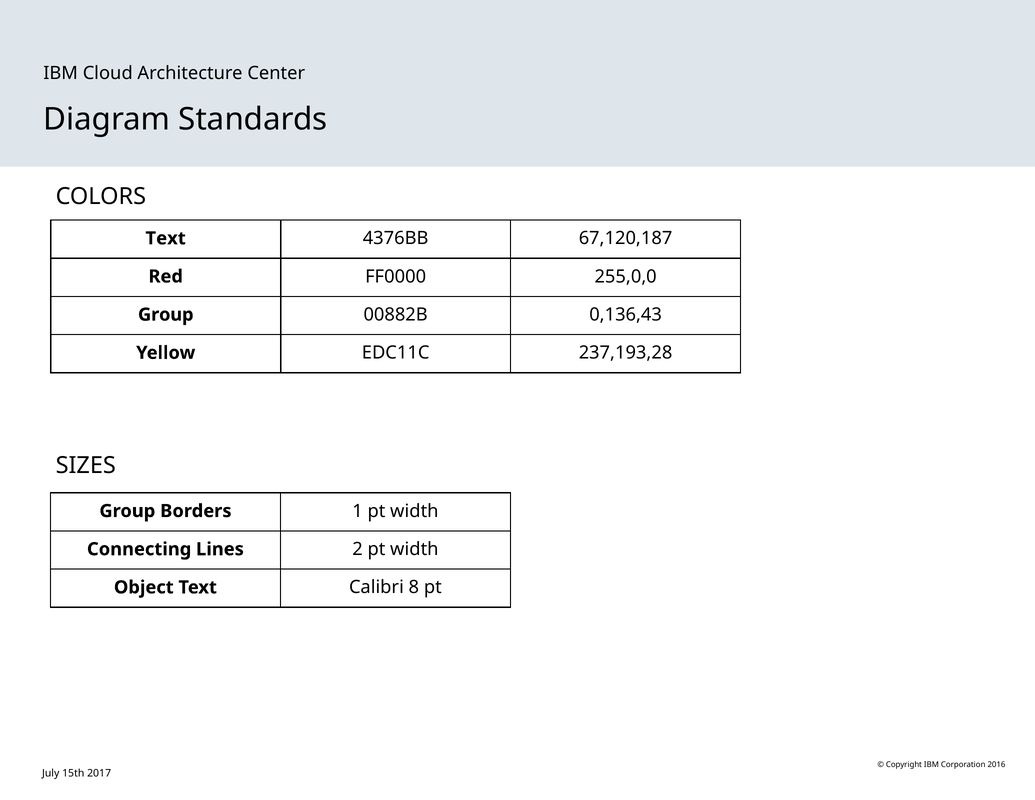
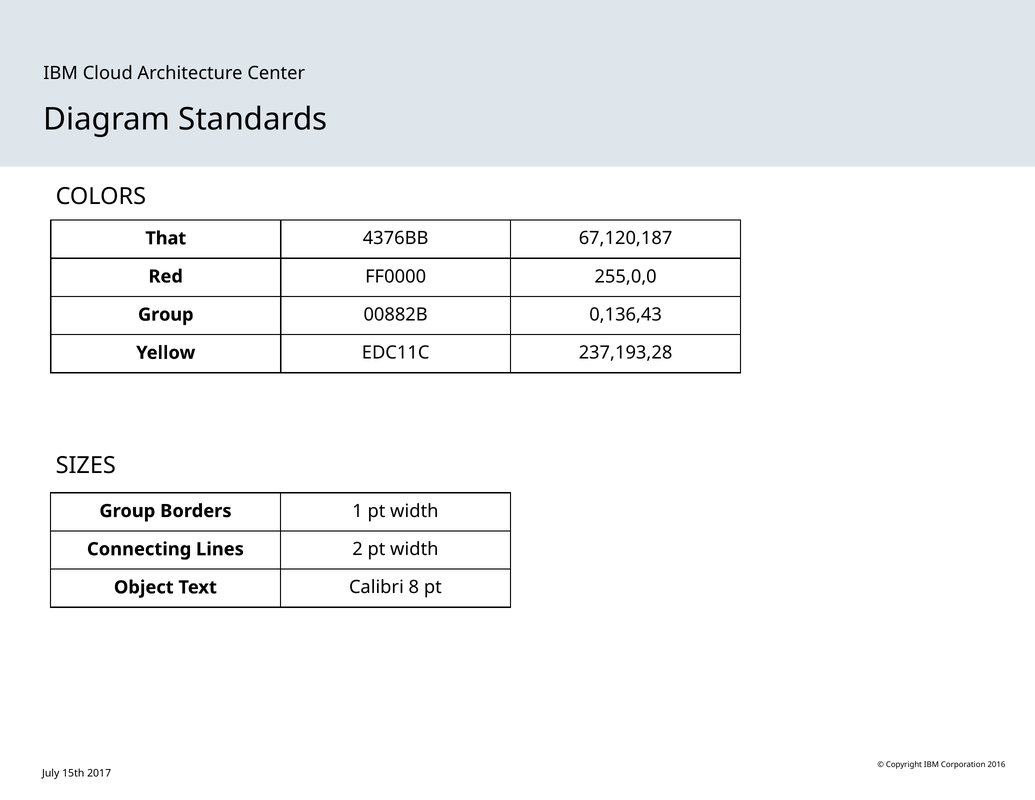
Text: Text -> That (166, 238)
